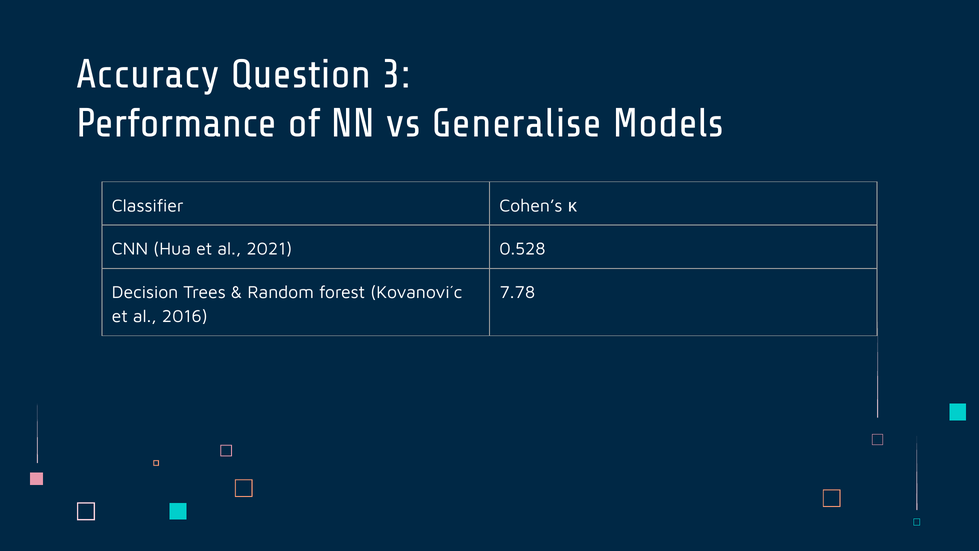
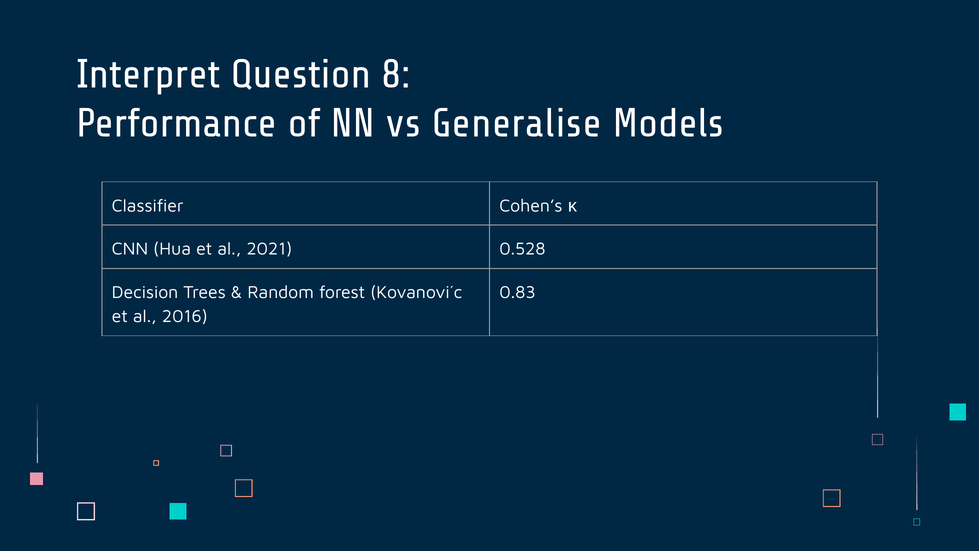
Accuracy: Accuracy -> Interpret (148, 74)
3: 3 -> 8 (396, 74)
7.78: 7.78 -> 0.83 (517, 292)
